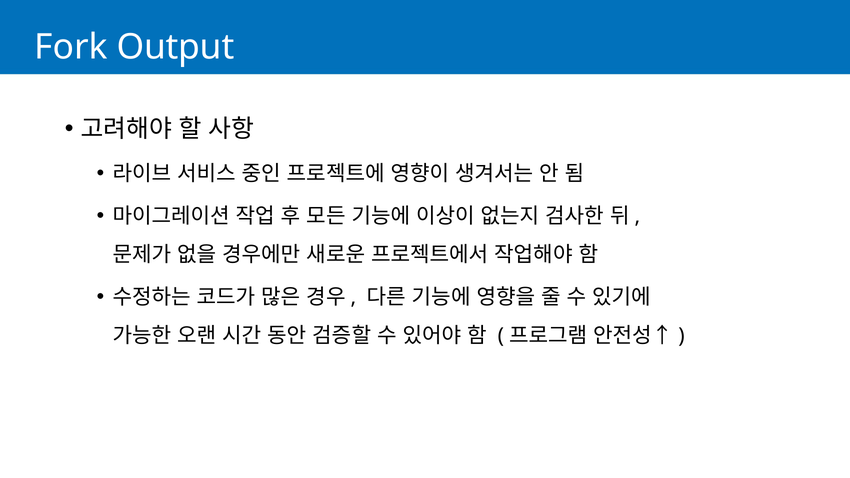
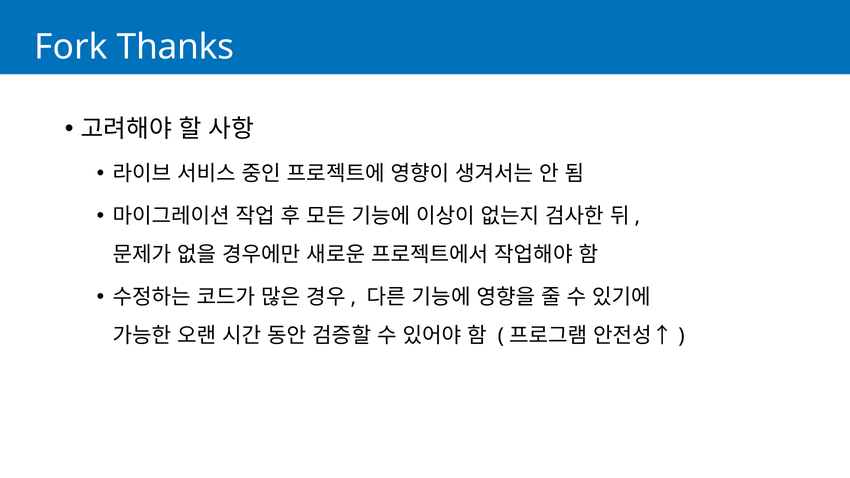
Output: Output -> Thanks (176, 47)
